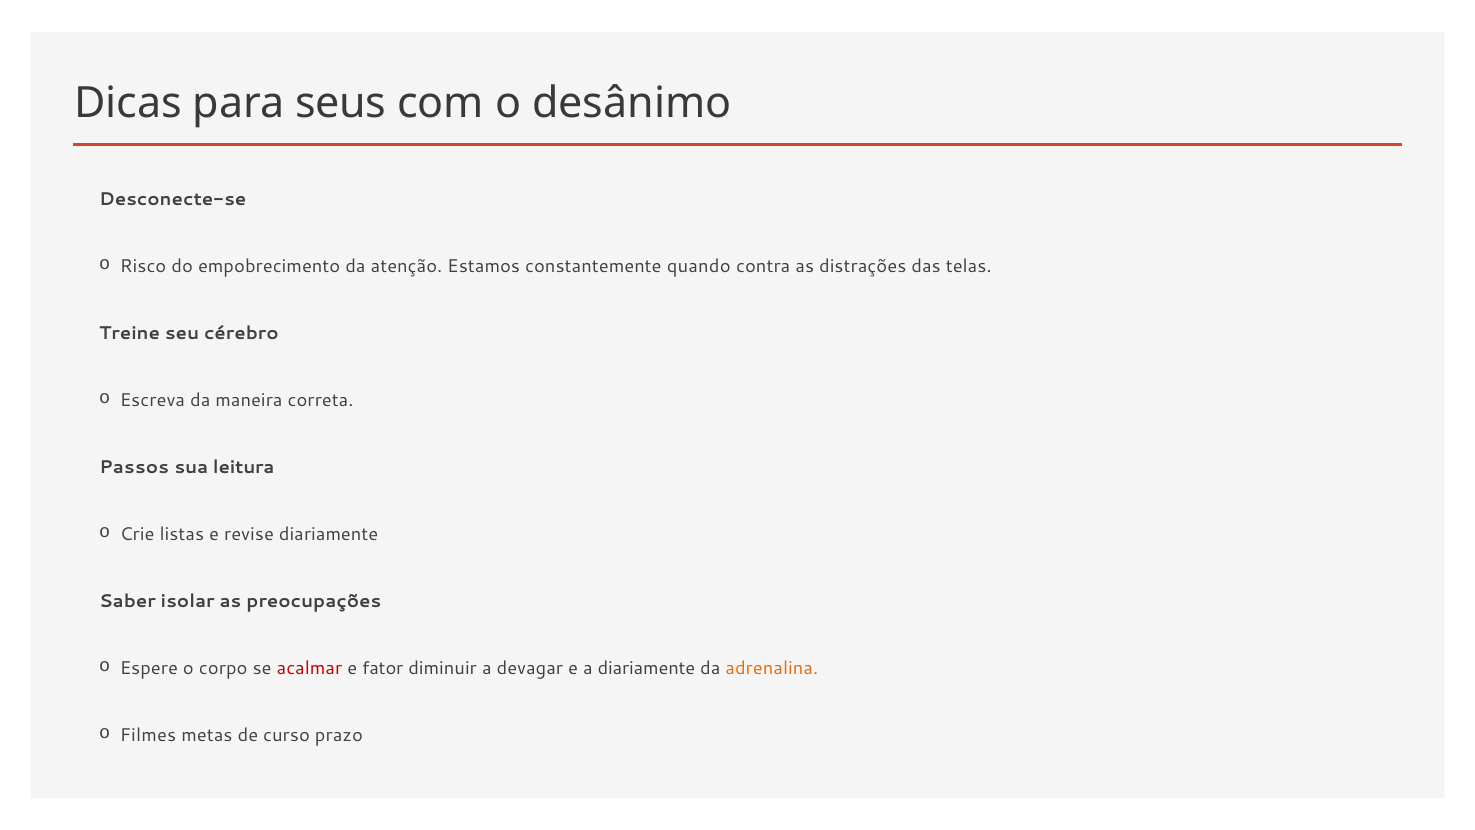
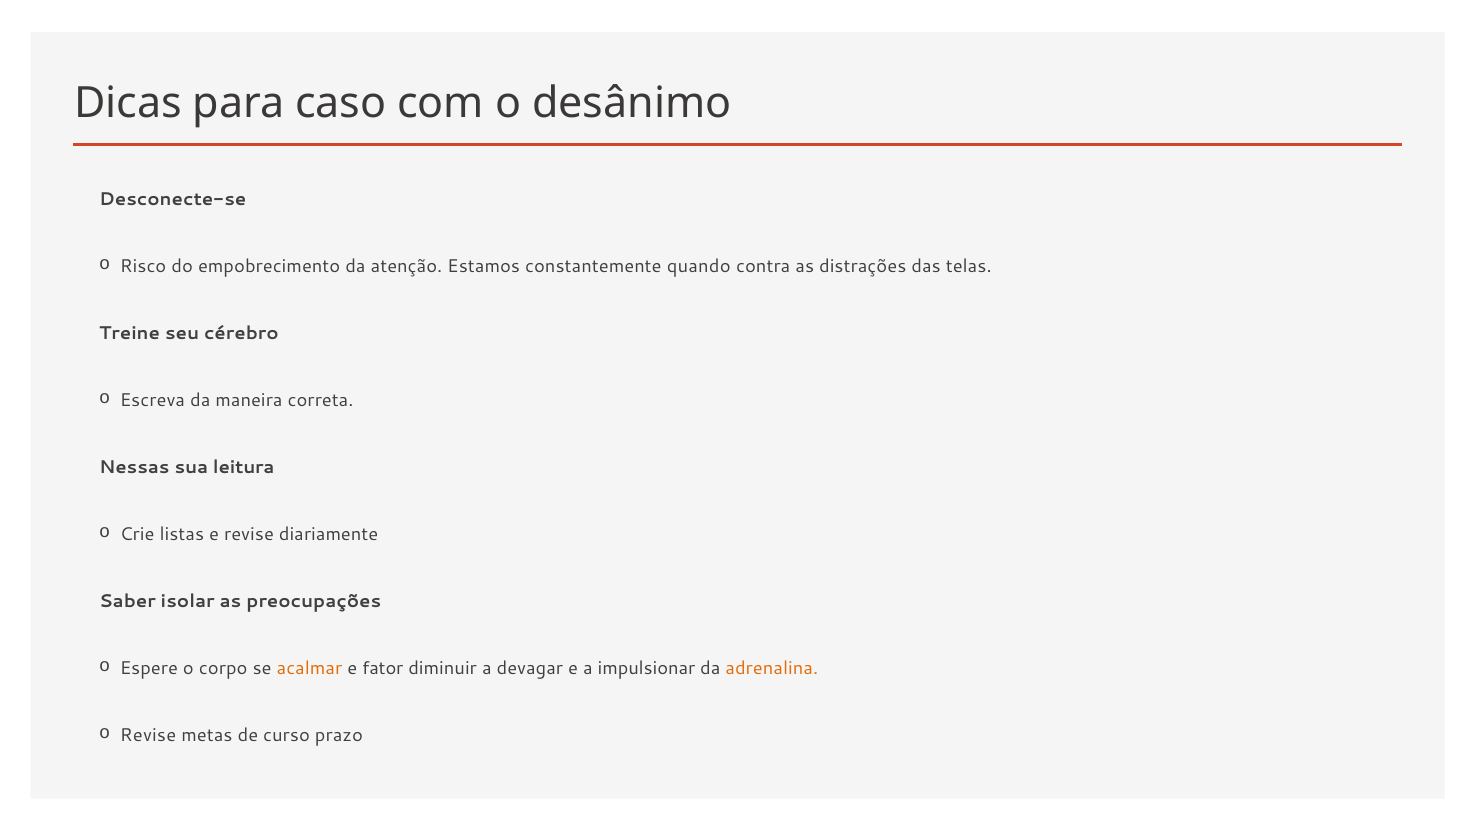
seus: seus -> caso (341, 103)
Passos: Passos -> Nessas (134, 467)
acalmar colour: red -> orange (309, 668)
a diariamente: diariamente -> impulsionar (647, 668)
o Filmes: Filmes -> Revise (148, 735)
